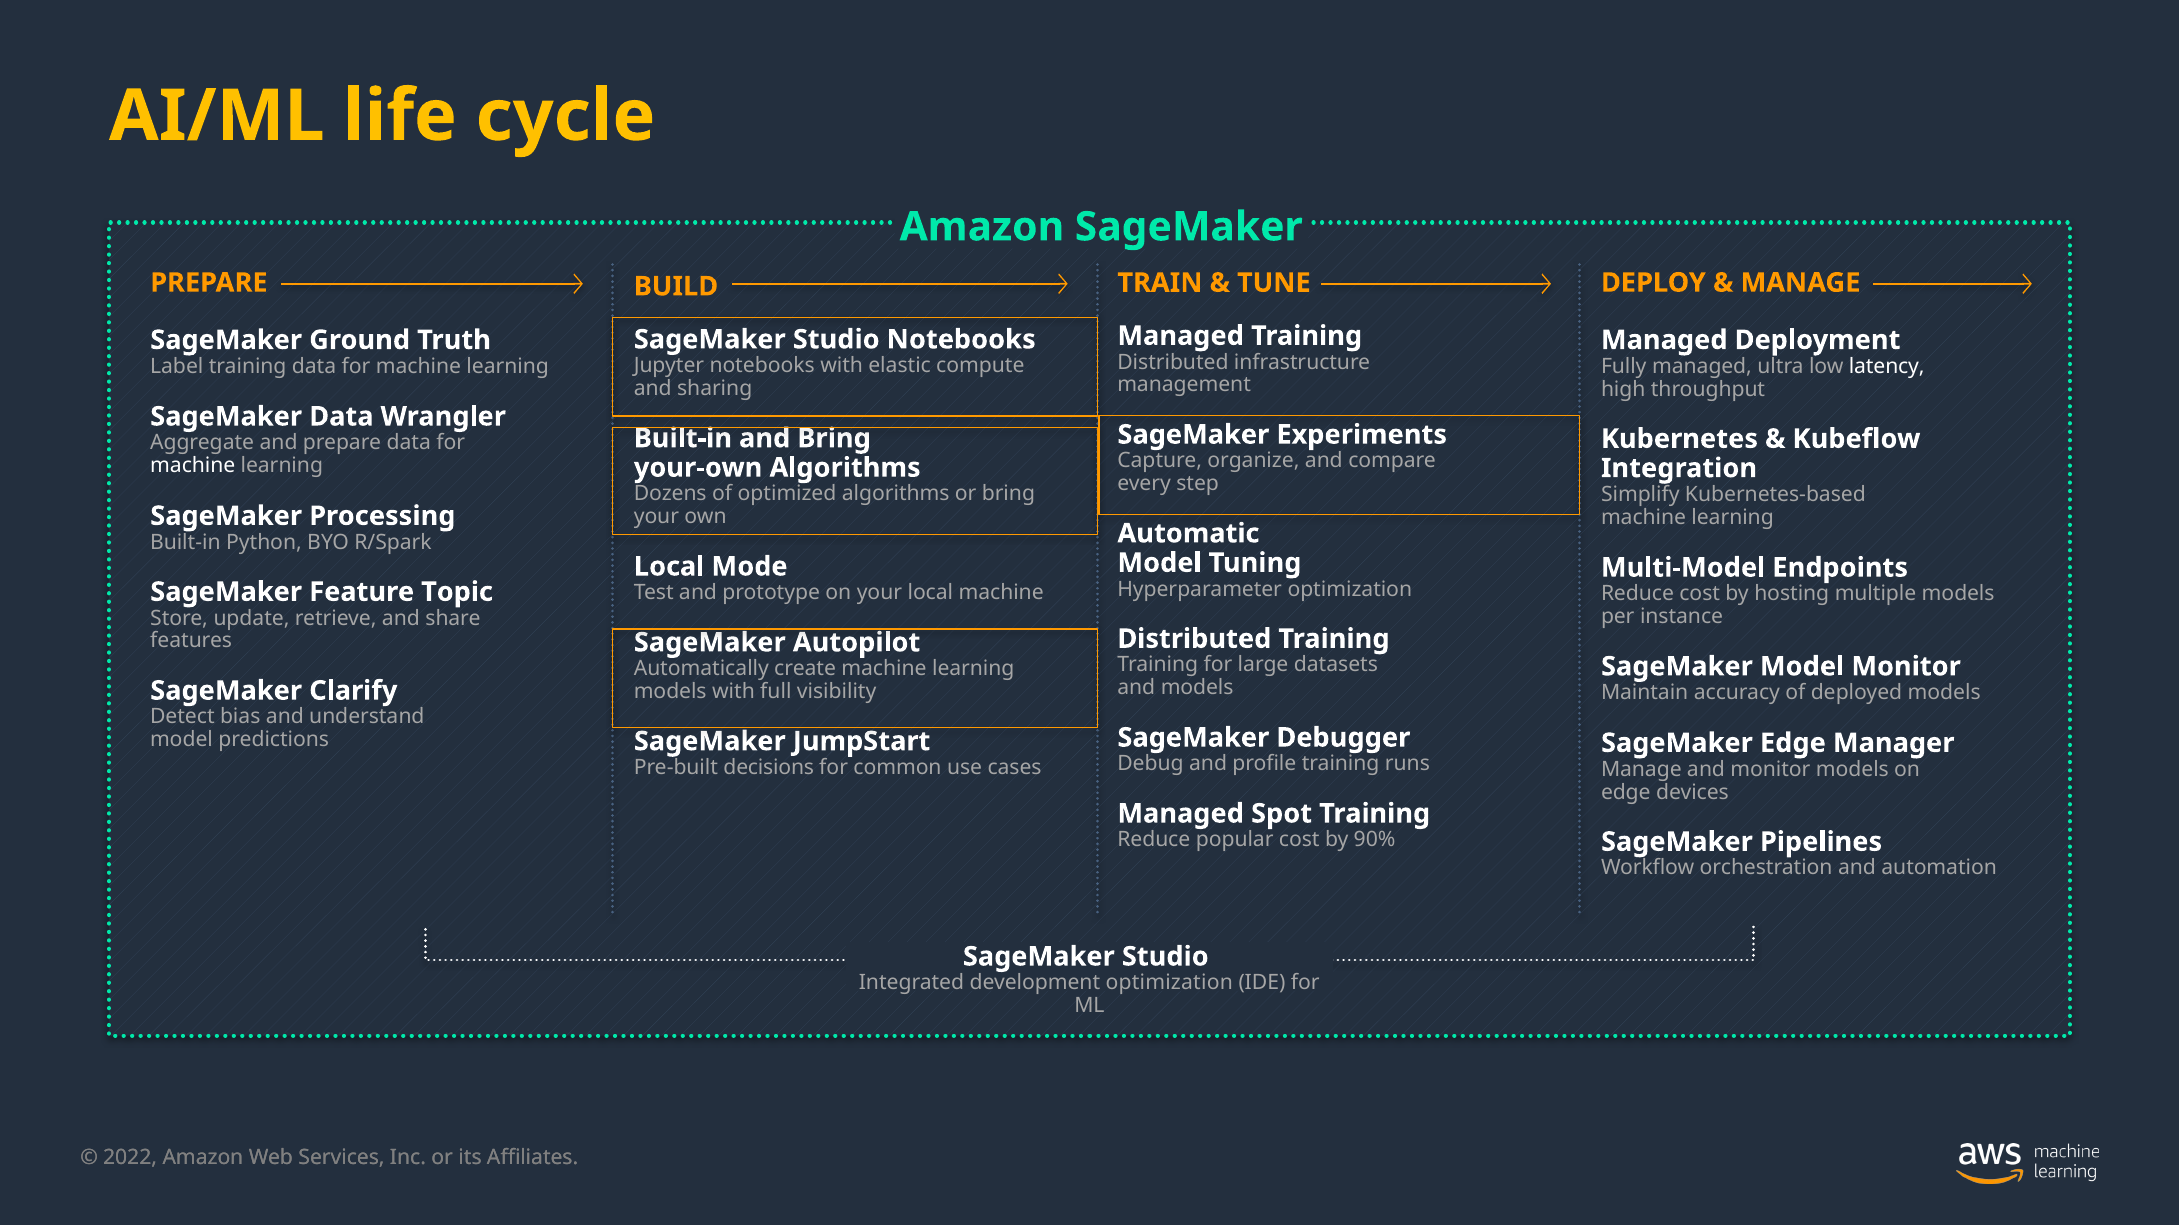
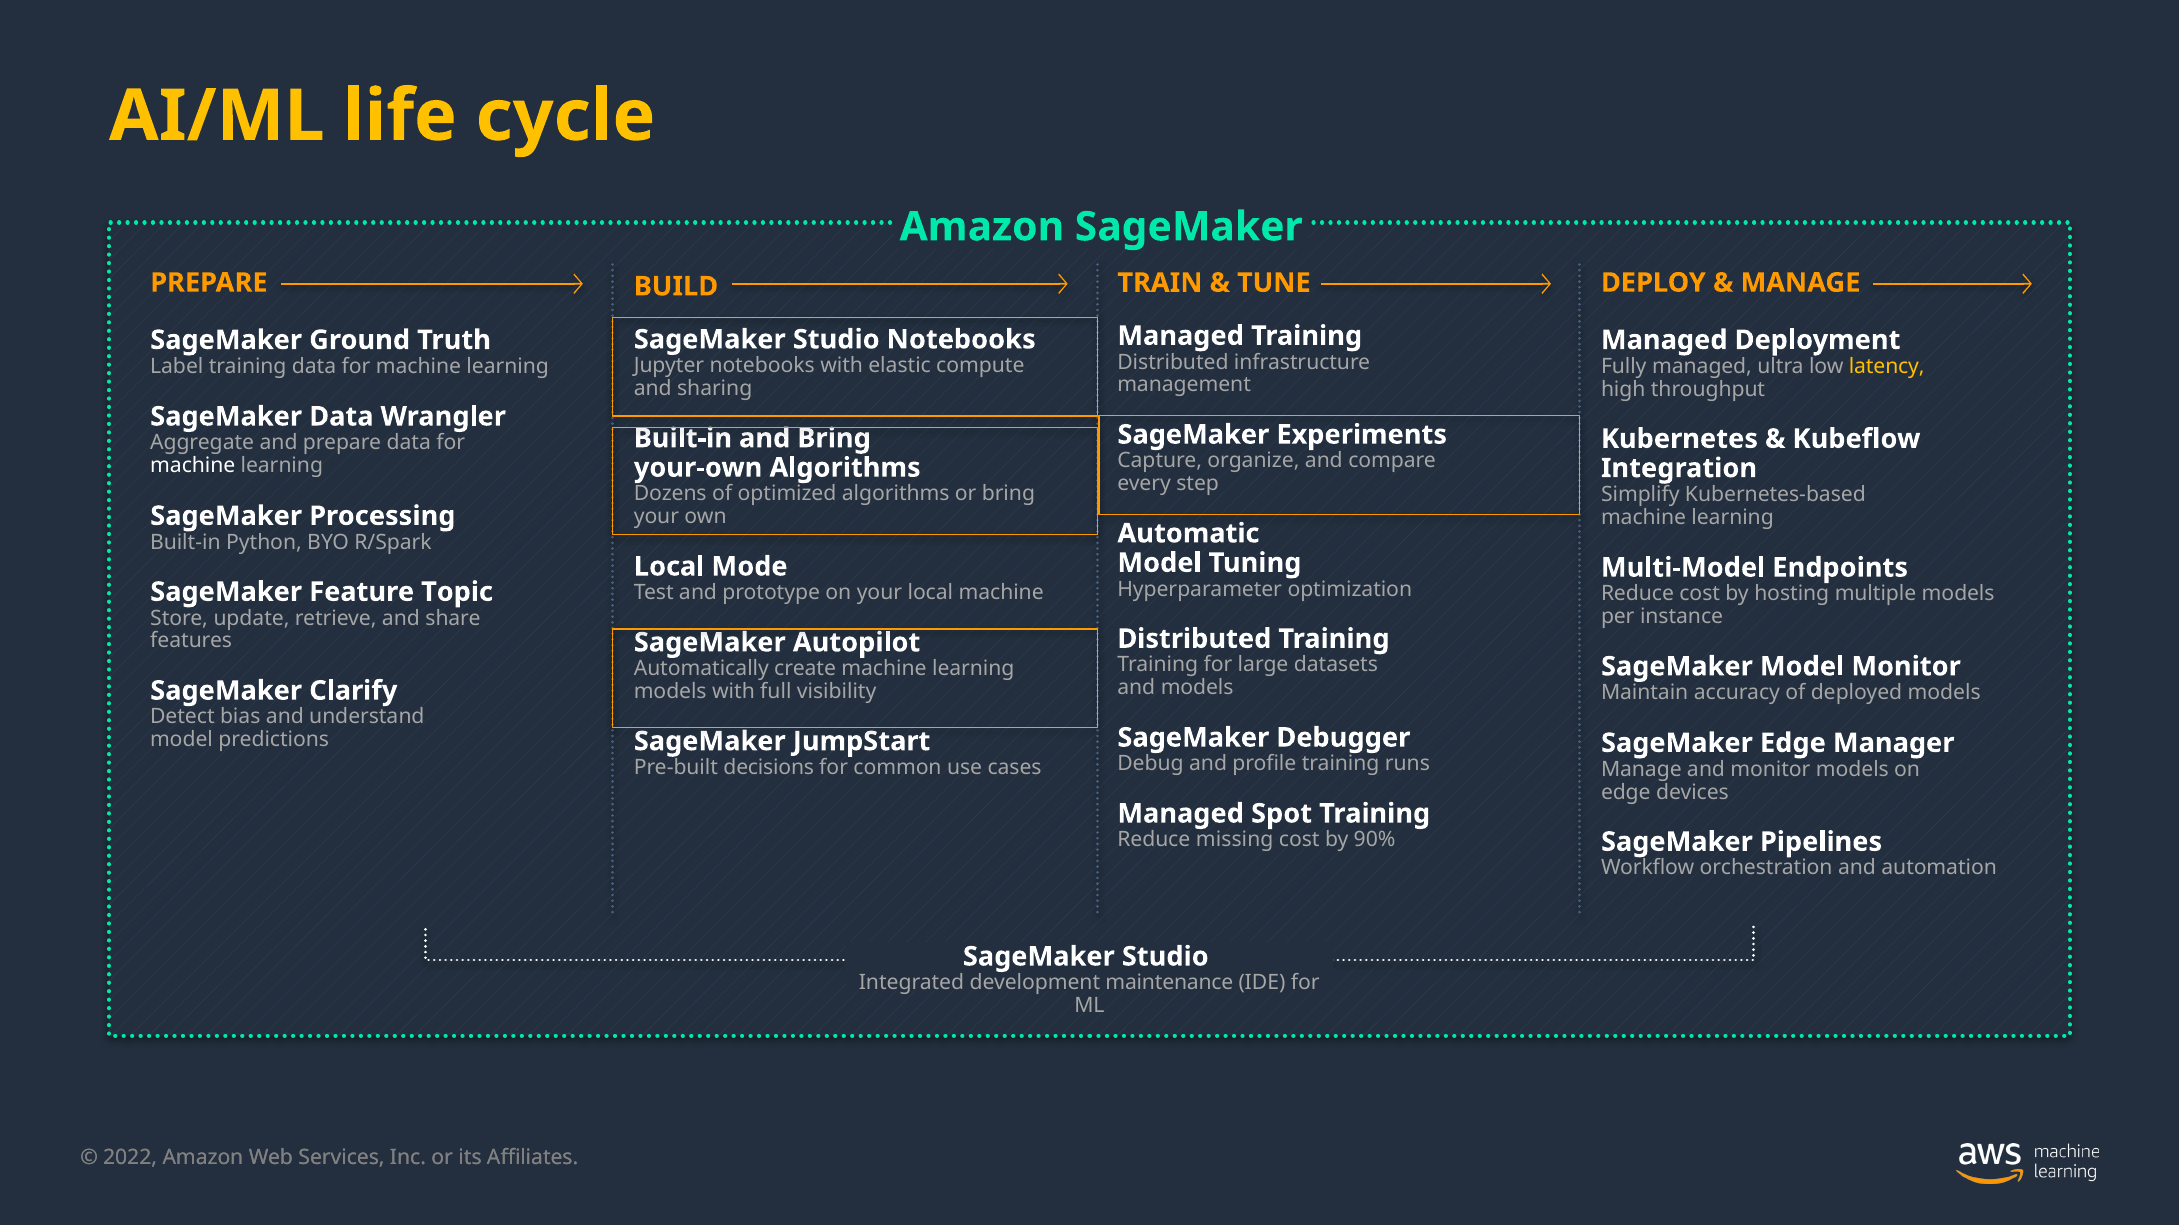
latency colour: white -> yellow (1887, 366)
popular: popular -> missing (1235, 840)
development optimization: optimization -> maintenance (1169, 983)
